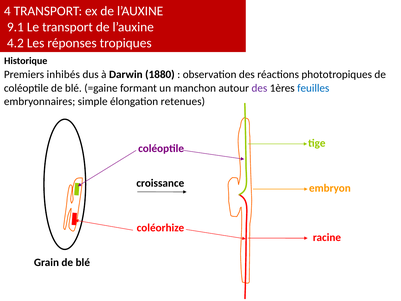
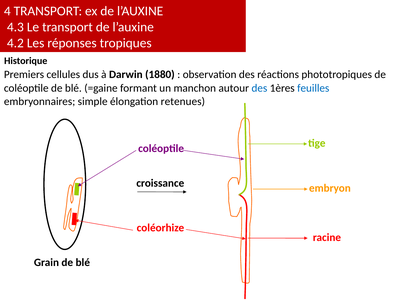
9.1: 9.1 -> 4.3 (15, 27)
inhibés: inhibés -> cellules (63, 75)
des colour: purple -> blue (259, 88)
